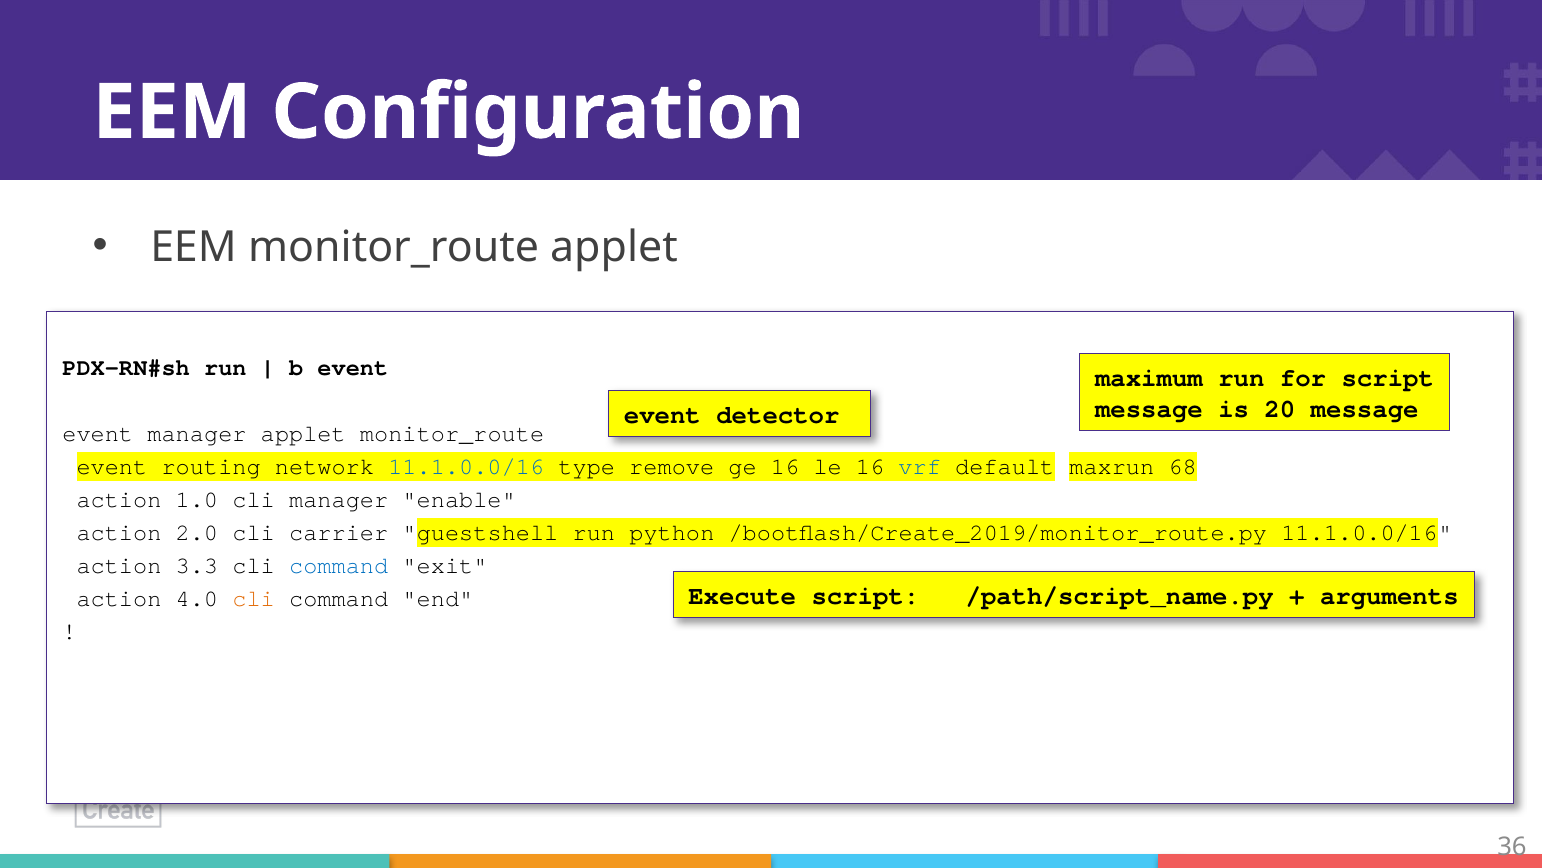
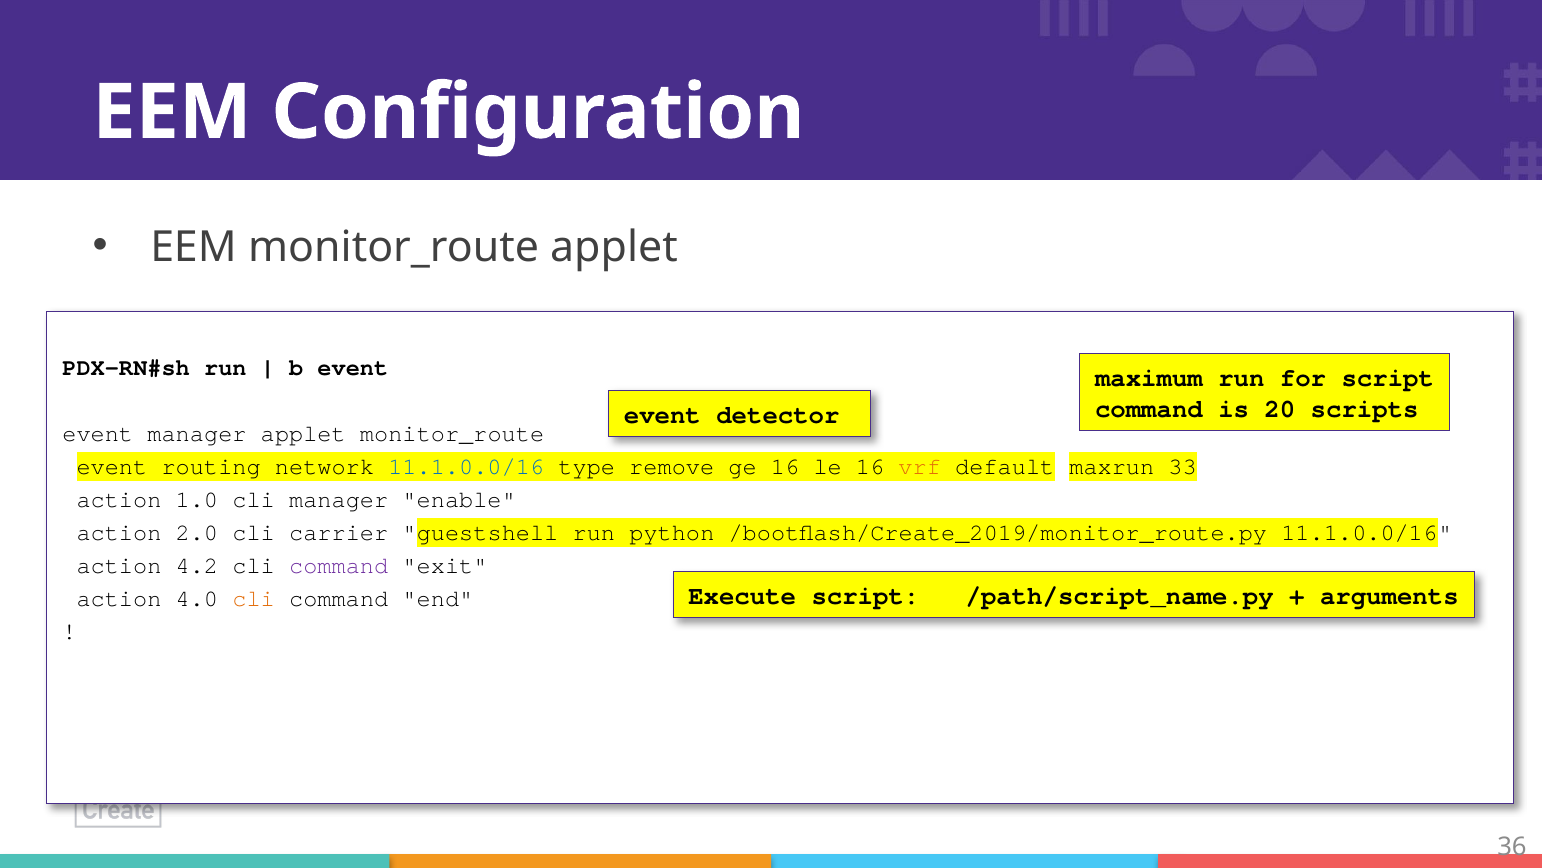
message: message -> command (1149, 409)
20 message: message -> scripts (1365, 409)
vrf colour: blue -> orange (920, 467)
68: 68 -> 33 (1183, 467)
3.3: 3.3 -> 4.2 (197, 566)
command colour: blue -> purple (339, 566)
